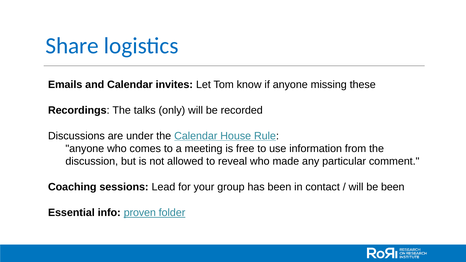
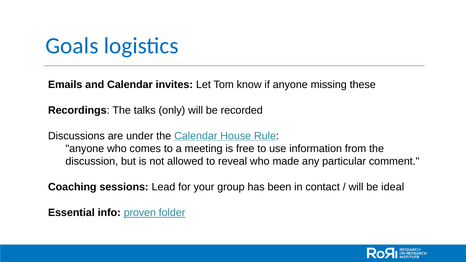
Share: Share -> Goals (72, 46)
be been: been -> ideal (393, 187)
